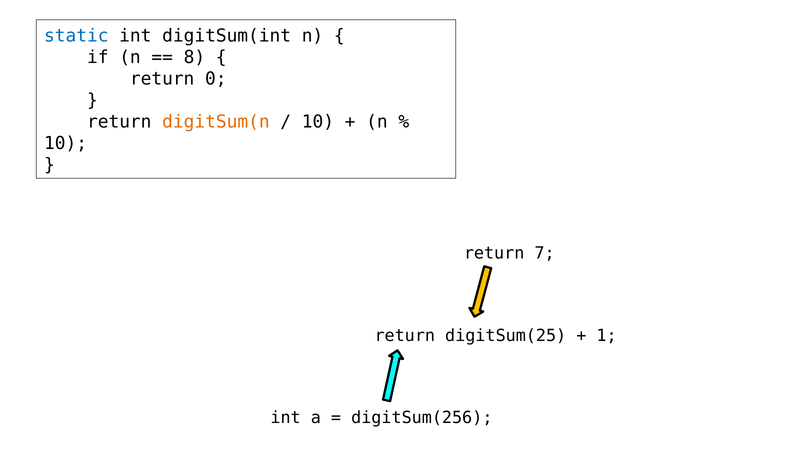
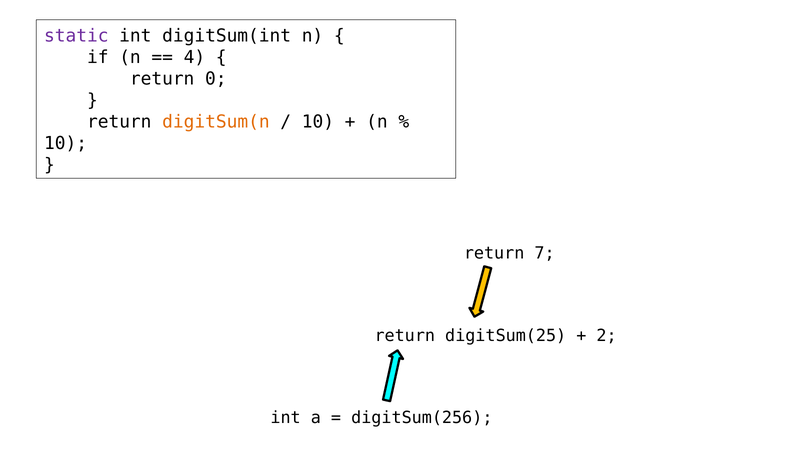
static colour: blue -> purple (76, 36)
8: 8 -> 4 (194, 57)
1: 1 -> 2 (607, 335)
